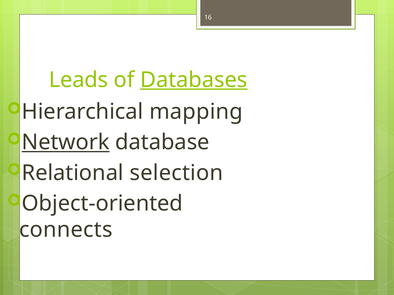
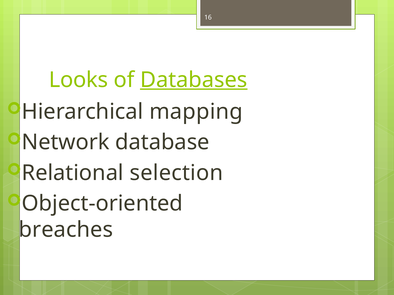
Leads: Leads -> Looks (79, 80)
Network underline: present -> none (66, 142)
connects: connects -> breaches (66, 230)
